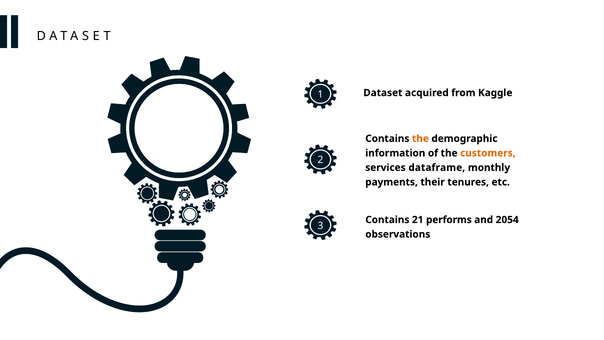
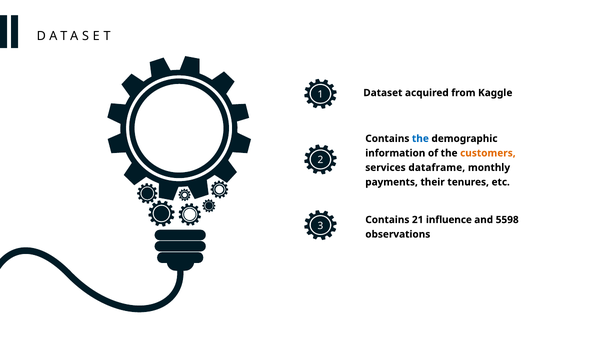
the colour: orange -> blue (420, 138)
performs: performs -> influence (449, 220)
2054: 2054 -> 5598 (507, 220)
